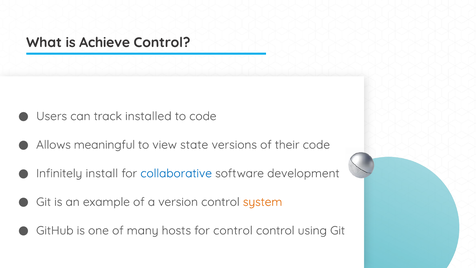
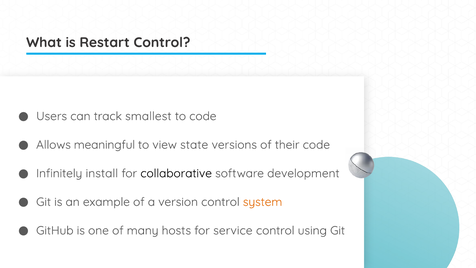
Achieve: Achieve -> Restart (105, 42)
installed: installed -> smallest (148, 116)
collaborative colour: blue -> black (176, 173)
for control: control -> service (233, 230)
